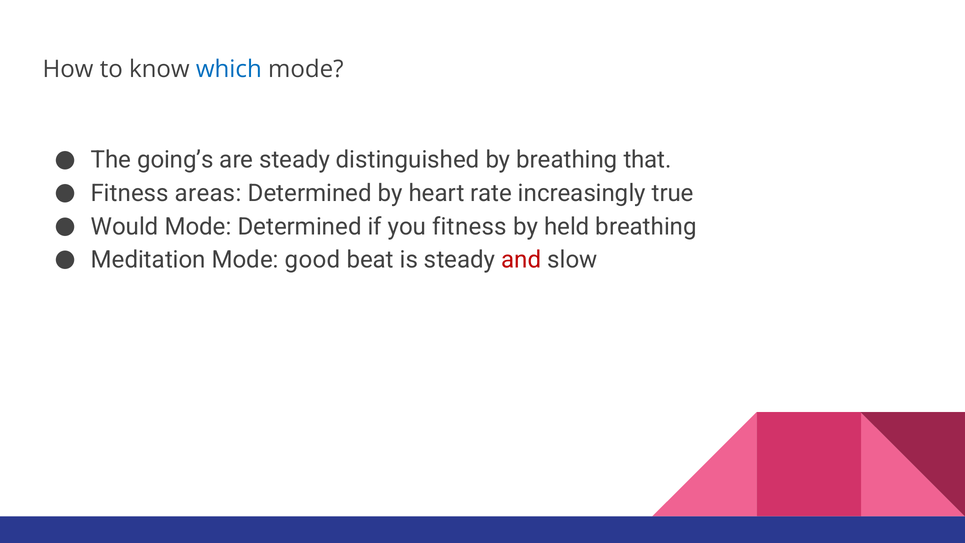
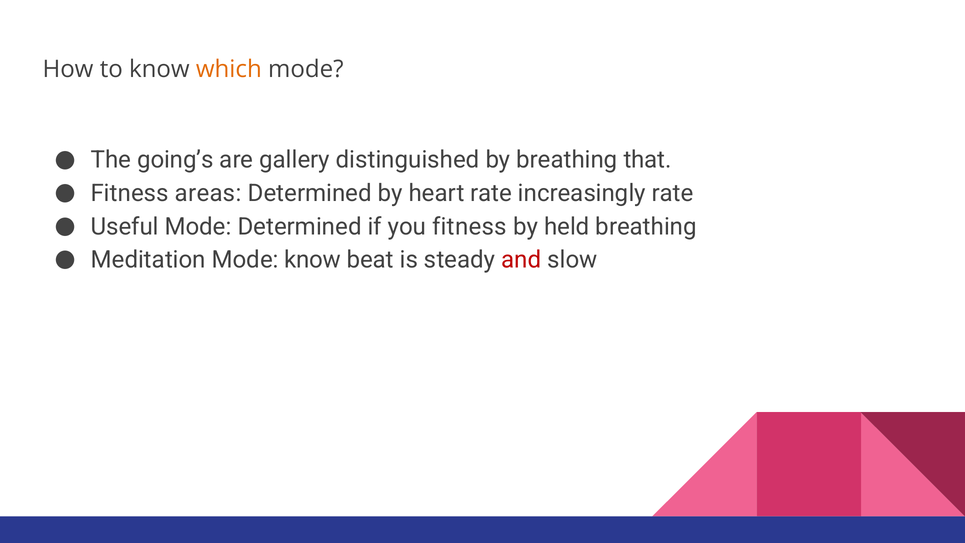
which colour: blue -> orange (229, 69)
are steady: steady -> gallery (295, 160)
increasingly true: true -> rate (673, 193)
Would: Would -> Useful (125, 226)
Mode good: good -> know (313, 260)
